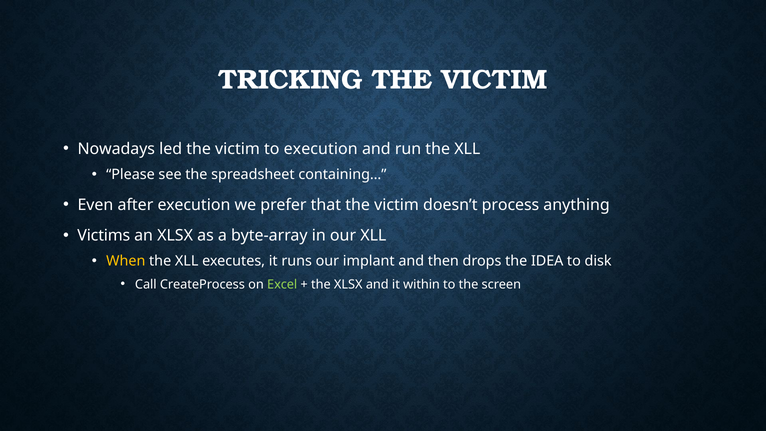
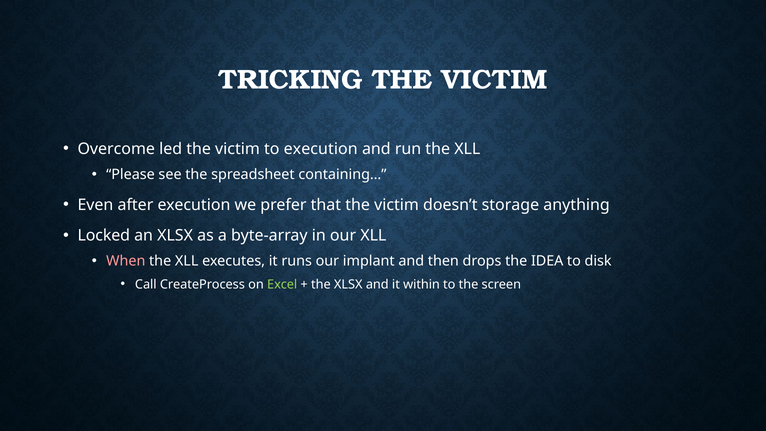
Nowadays: Nowadays -> Overcome (116, 149)
process: process -> storage (510, 205)
Victims: Victims -> Locked (104, 236)
When colour: yellow -> pink (126, 261)
